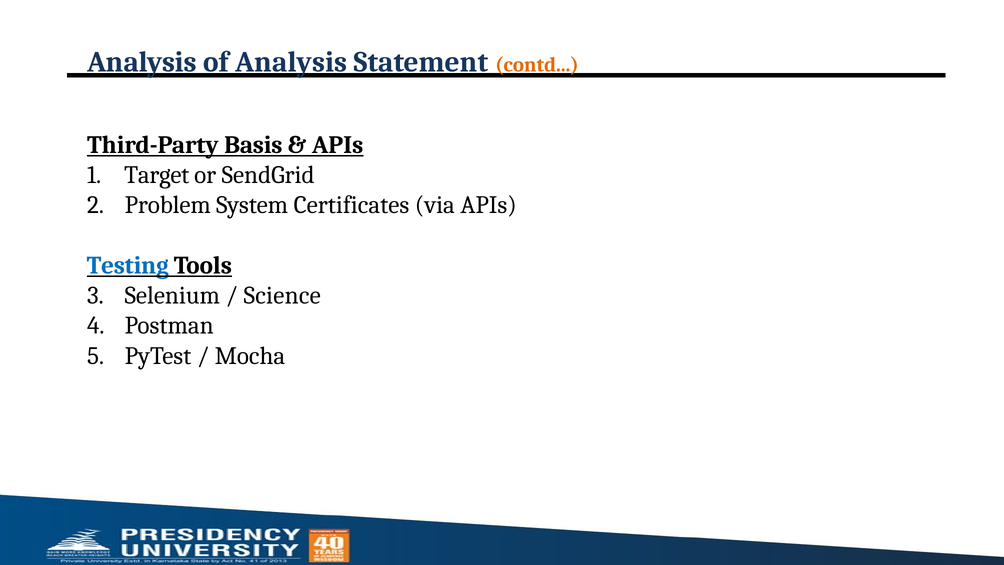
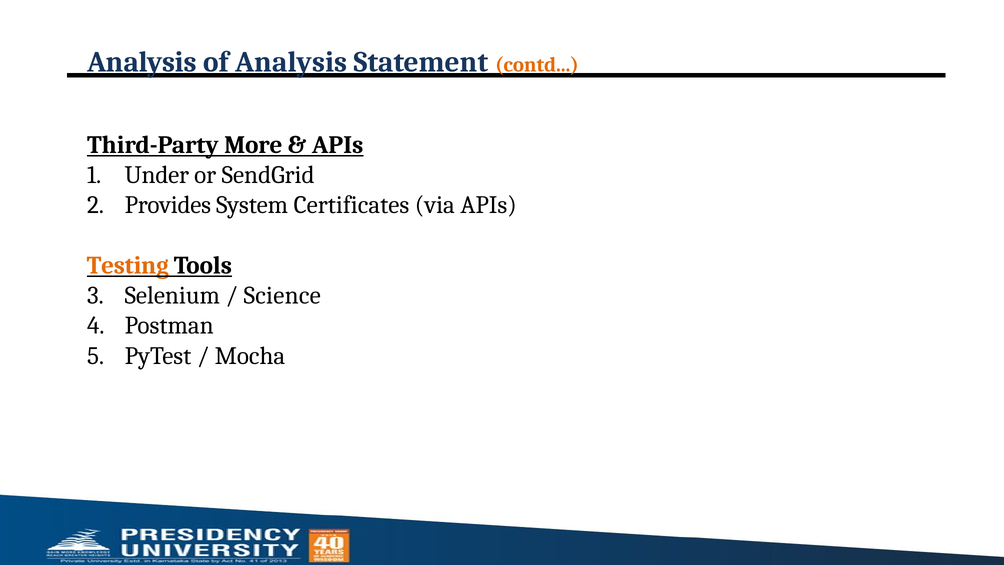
Basis: Basis -> More (253, 145)
Target: Target -> Under (157, 175)
Problem: Problem -> Provides (168, 205)
Testing colour: blue -> orange (128, 265)
